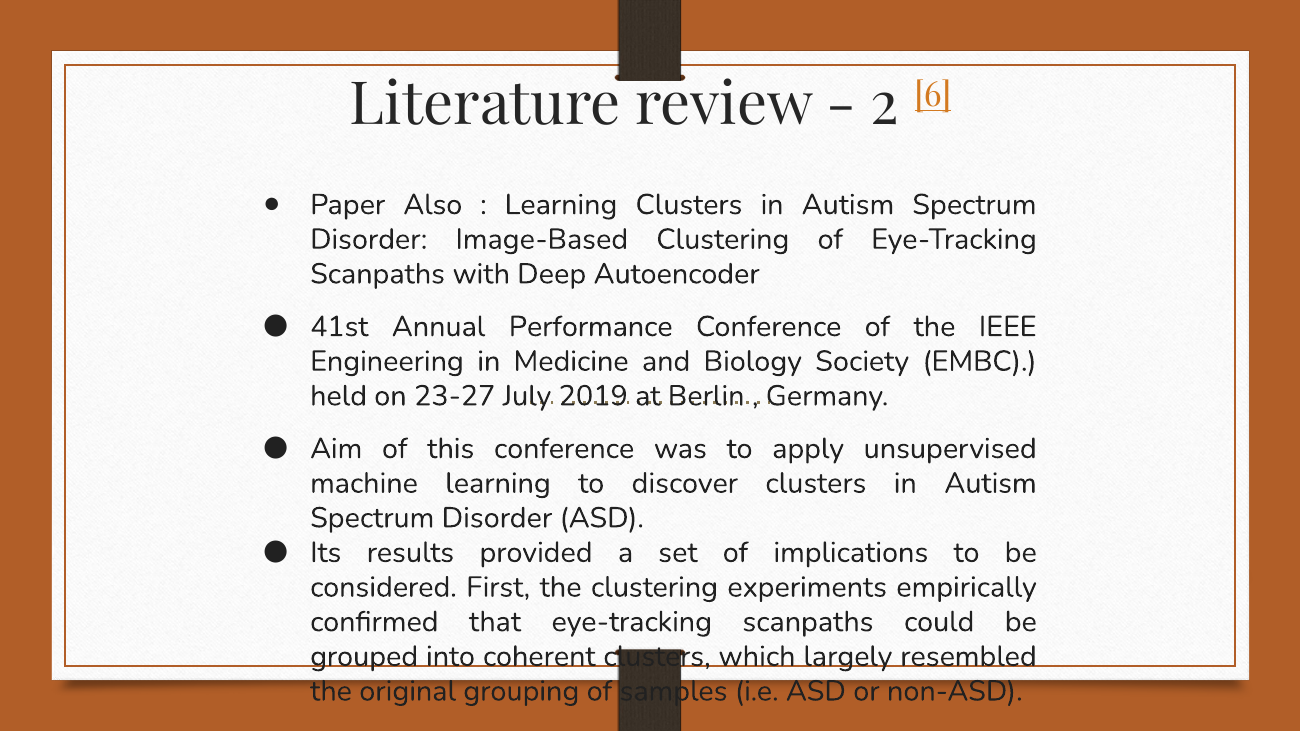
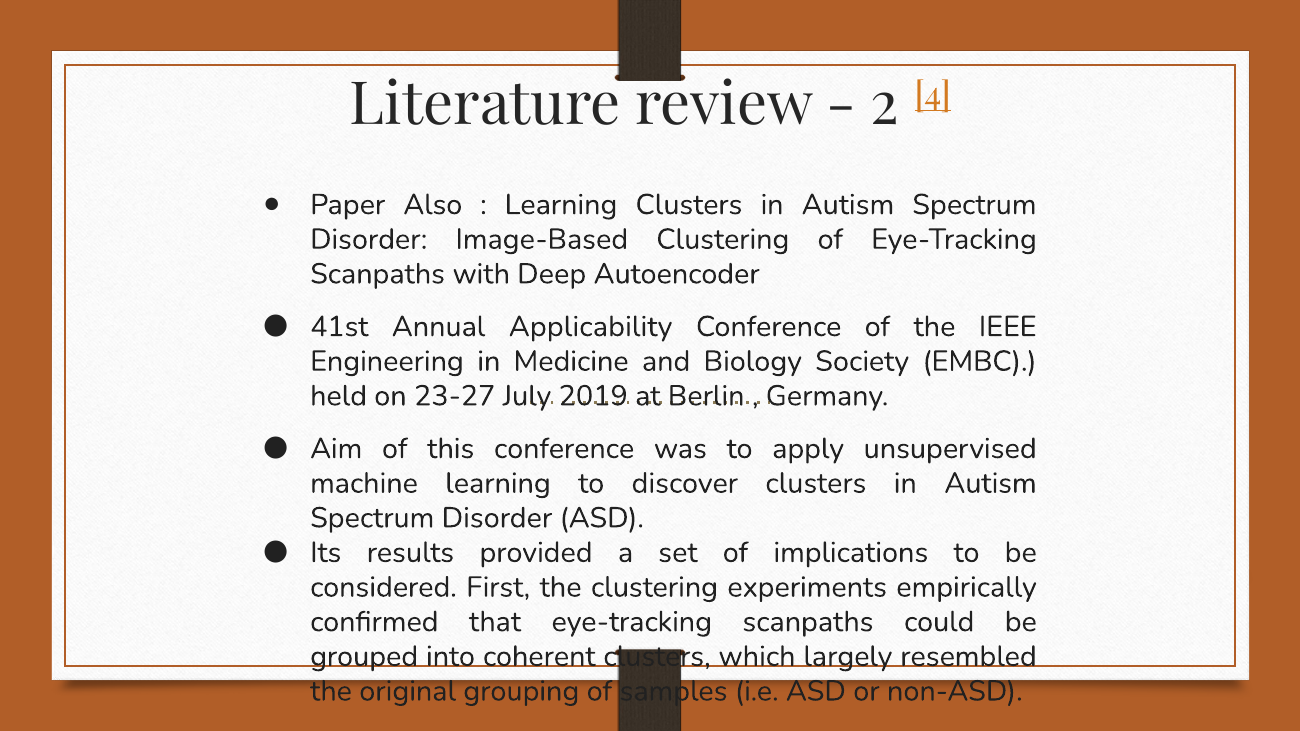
6: 6 -> 4 (933, 95)
Performance: Performance -> Applicability (591, 327)
